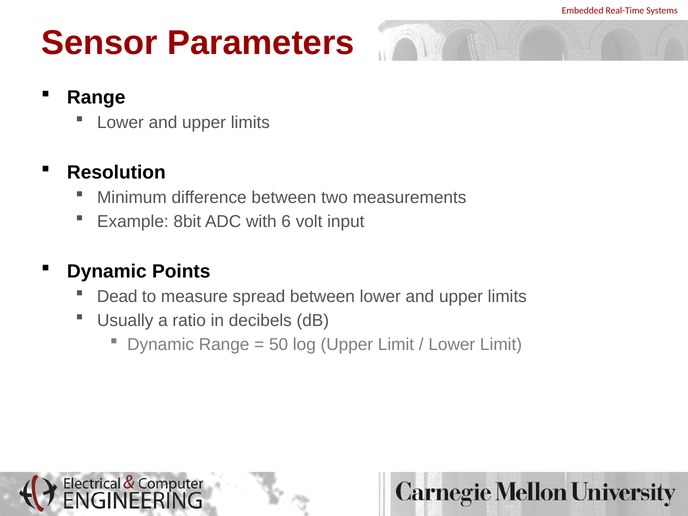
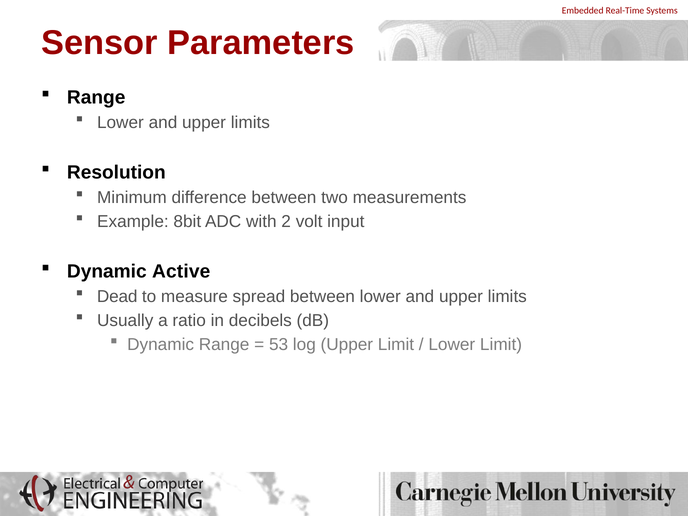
6: 6 -> 2 (286, 222)
Points: Points -> Active (181, 271)
50: 50 -> 53 (279, 345)
